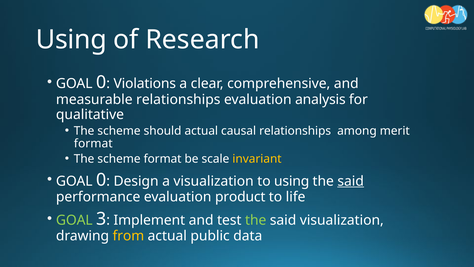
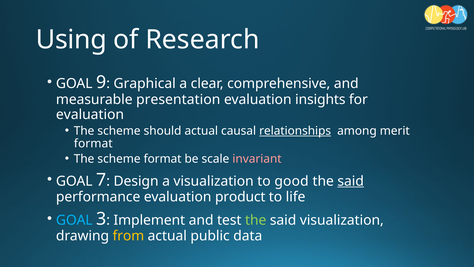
0: 0 -> 9 (101, 82)
Violations: Violations -> Graphical (145, 84)
measurable relationships: relationships -> presentation (178, 99)
analysis: analysis -> insights (320, 99)
qualitative: qualitative -> evaluation (90, 114)
relationships underline: none -> present (295, 131)
invariant colour: yellow -> pink (257, 159)
0: 0 -> 7 (101, 180)
to using: using -> good (292, 181)
GOAL colour: light green -> light blue (74, 220)
